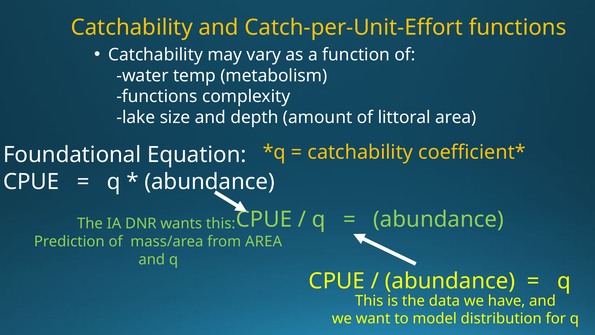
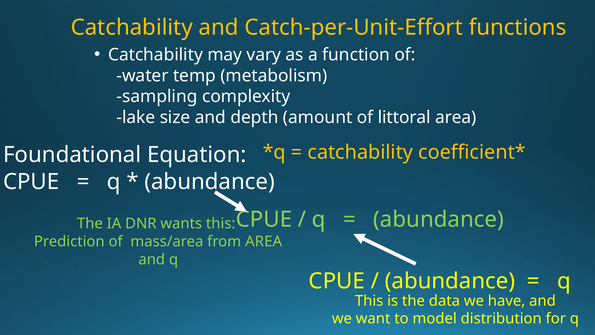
functions: functions -> sampling (157, 96)
